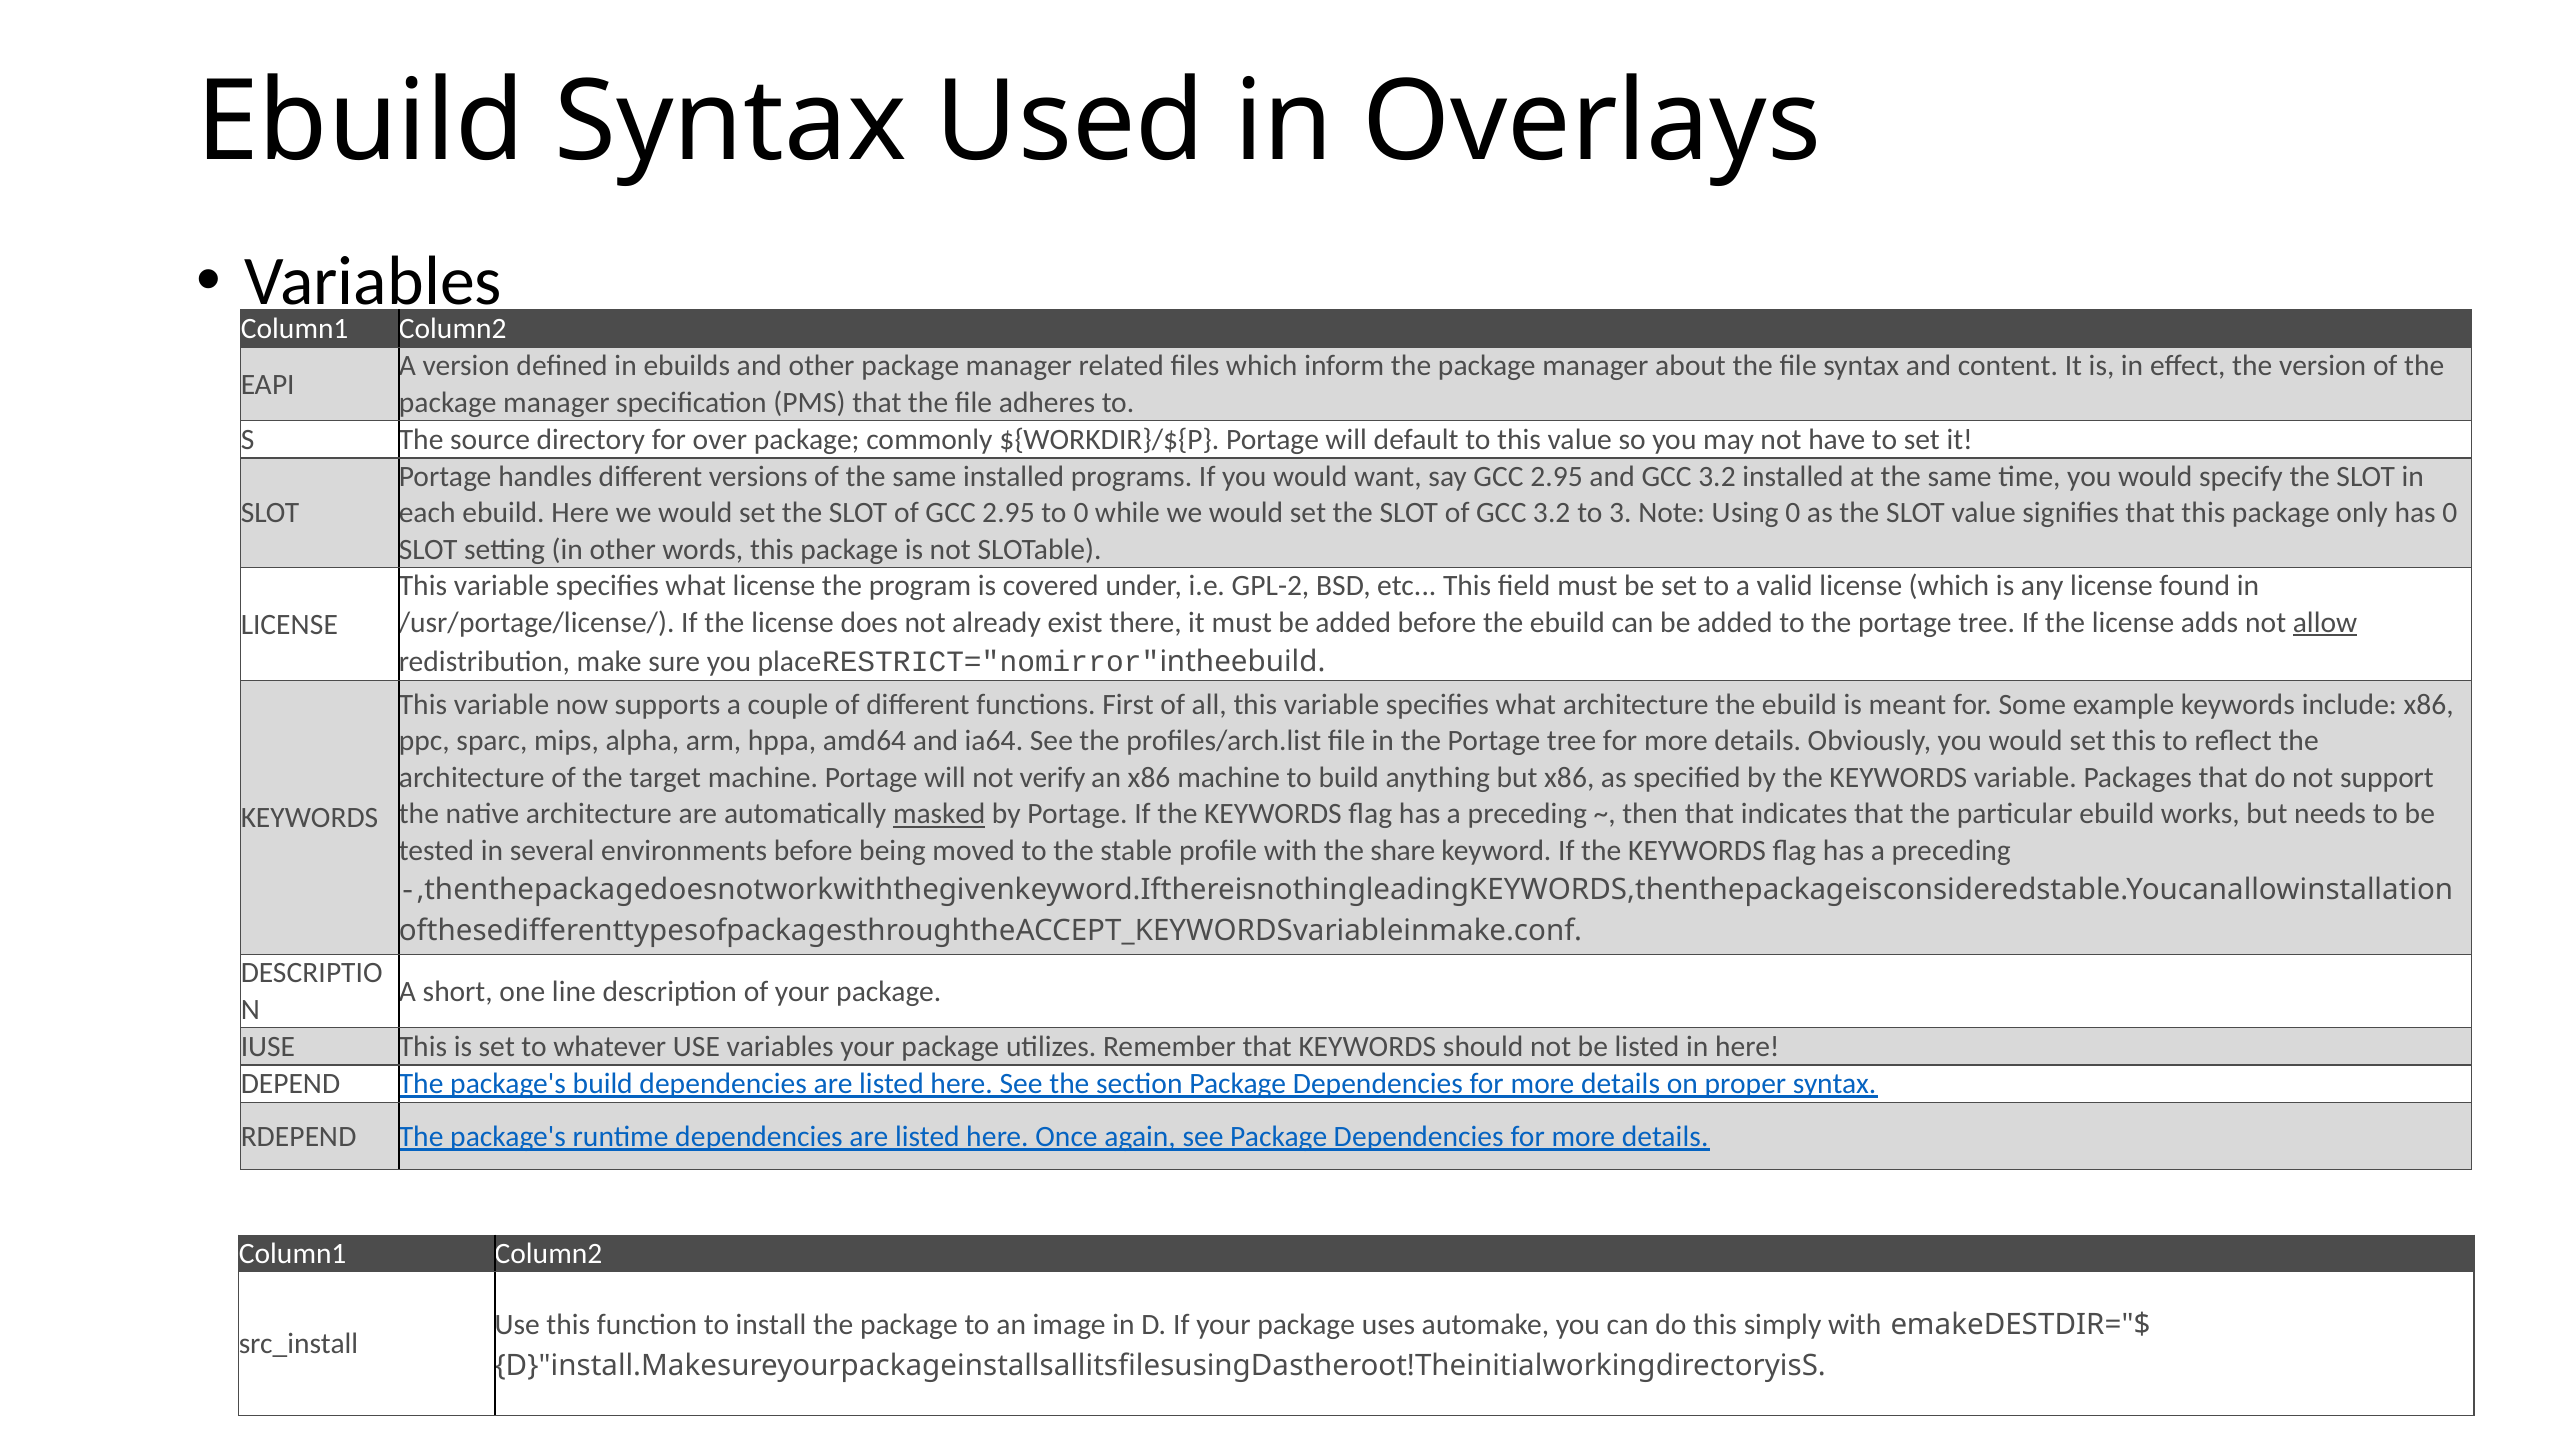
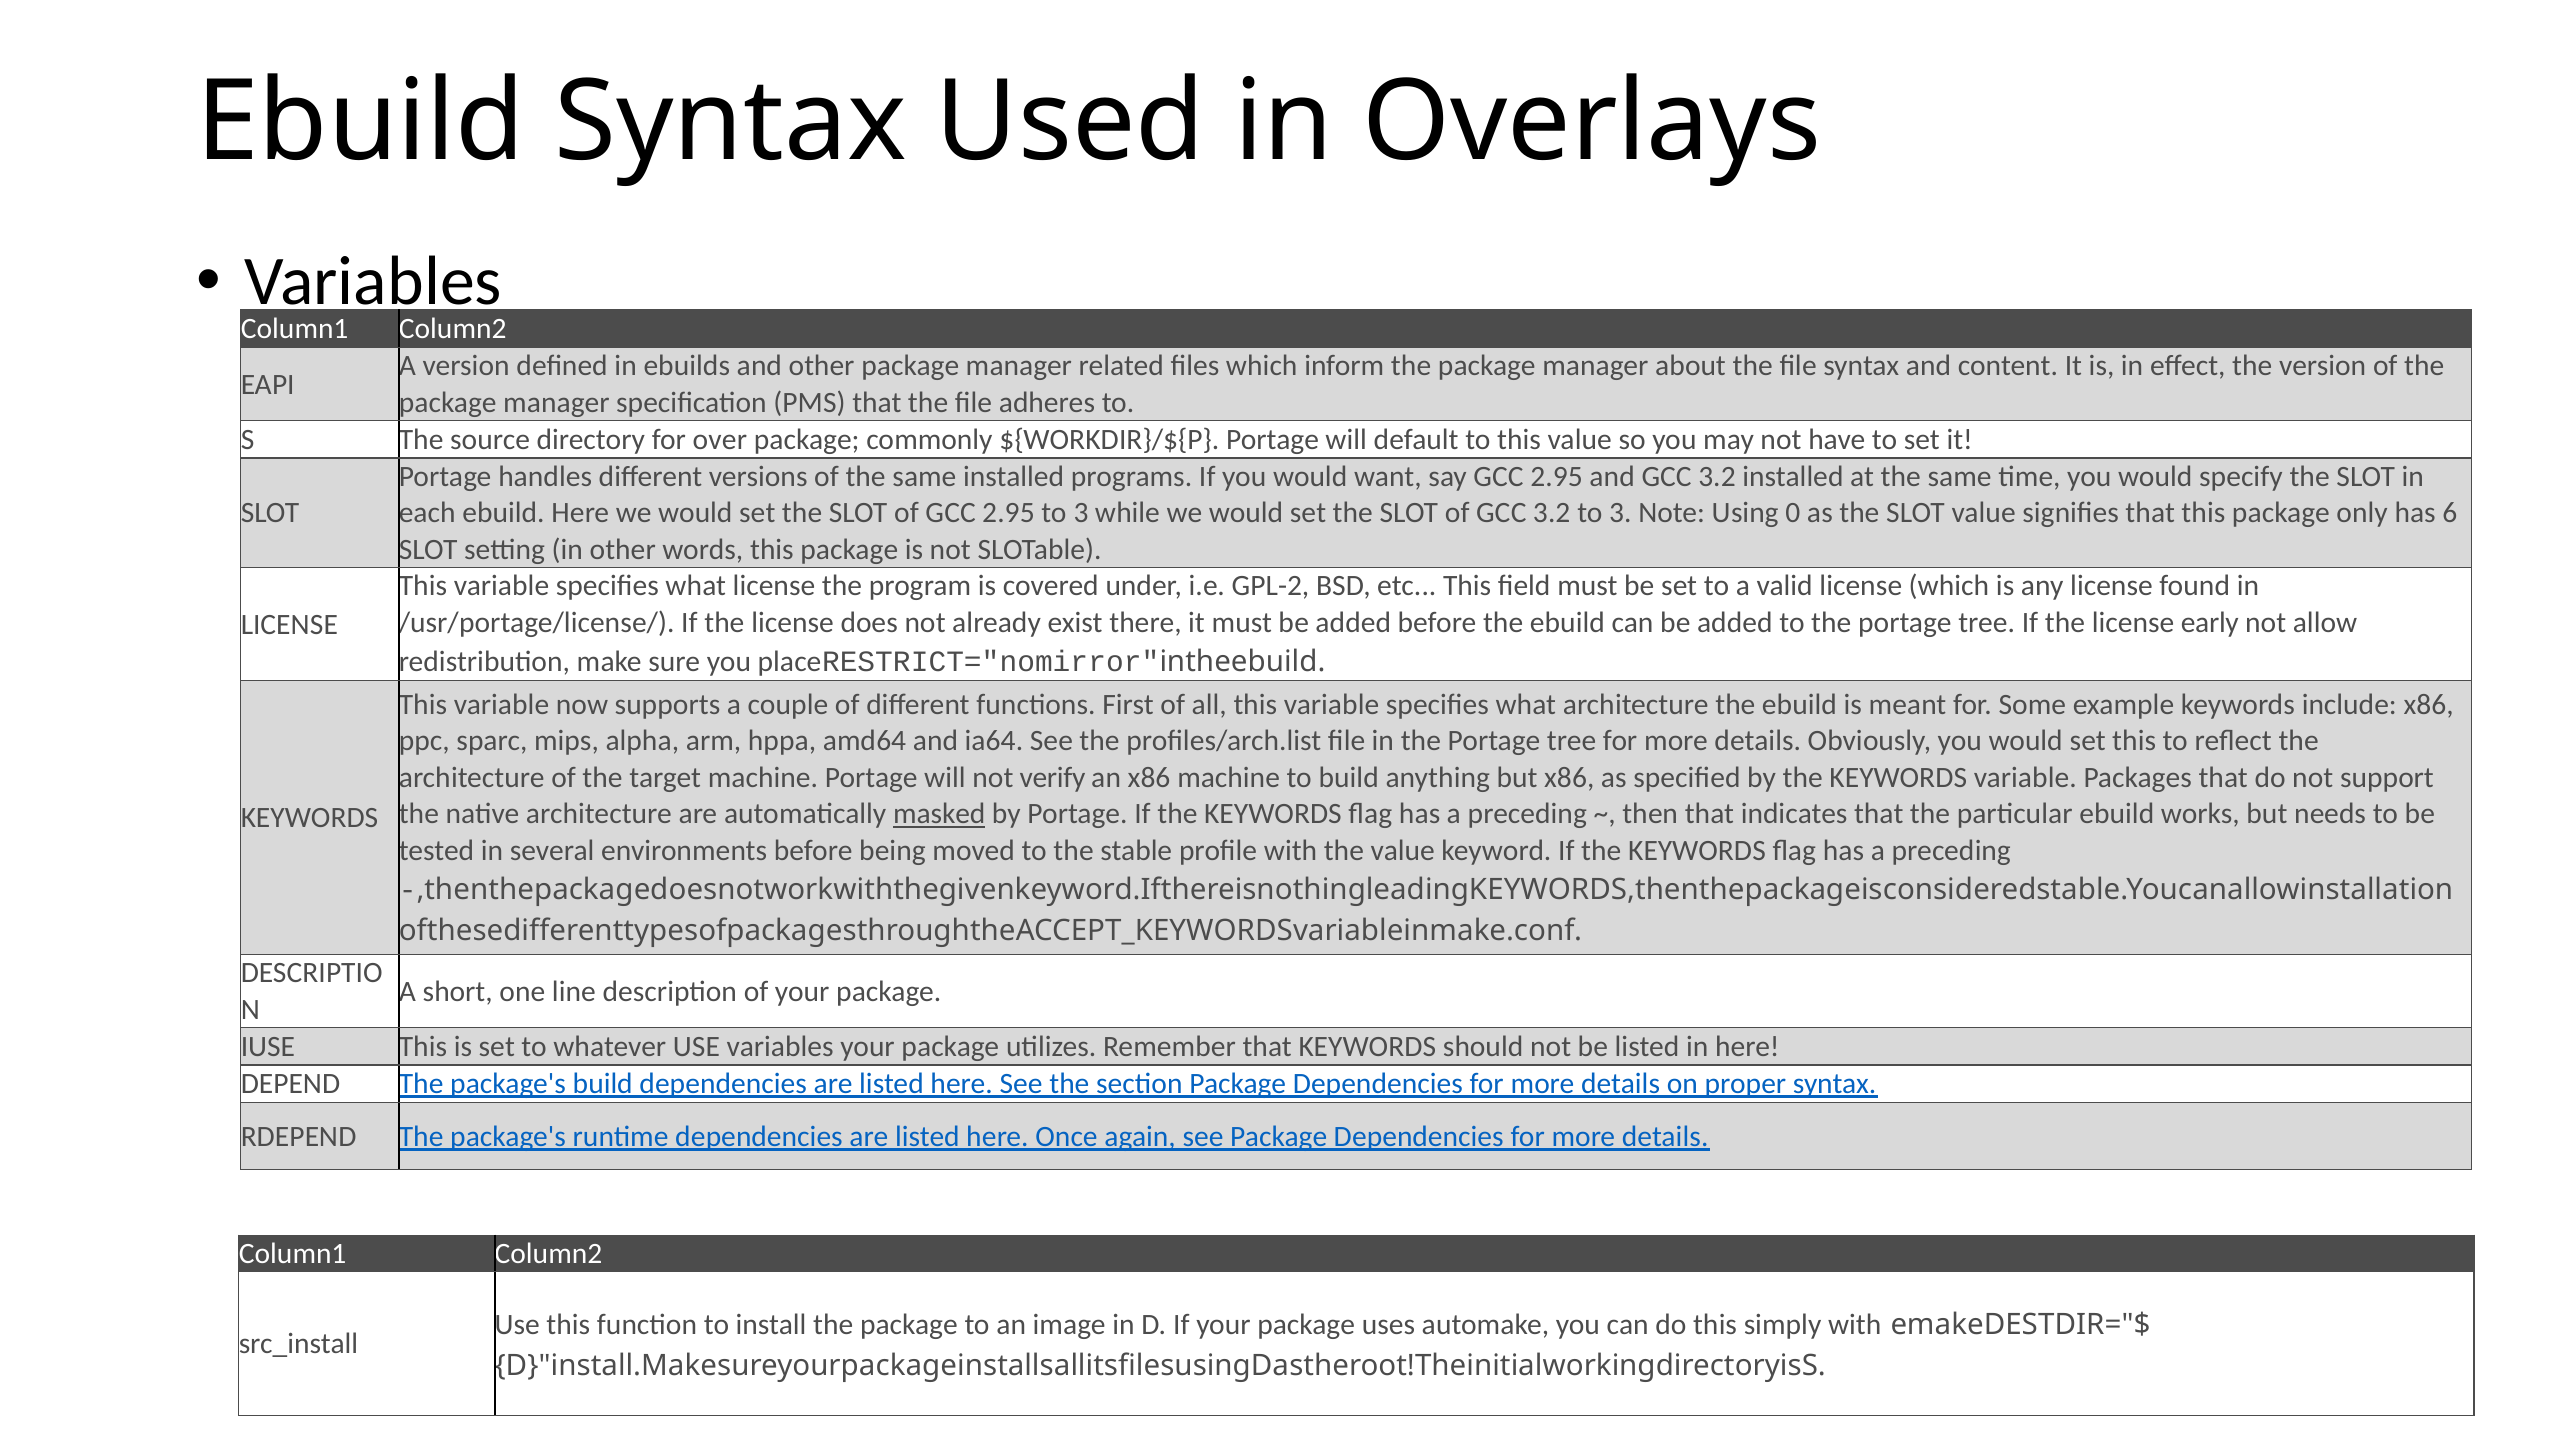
2.95 to 0: 0 -> 3 (1081, 513)
has 0: 0 -> 6 (2450, 513)
adds: adds -> early (2210, 622)
allow underline: present -> none (2325, 622)
the share: share -> value (1403, 851)
